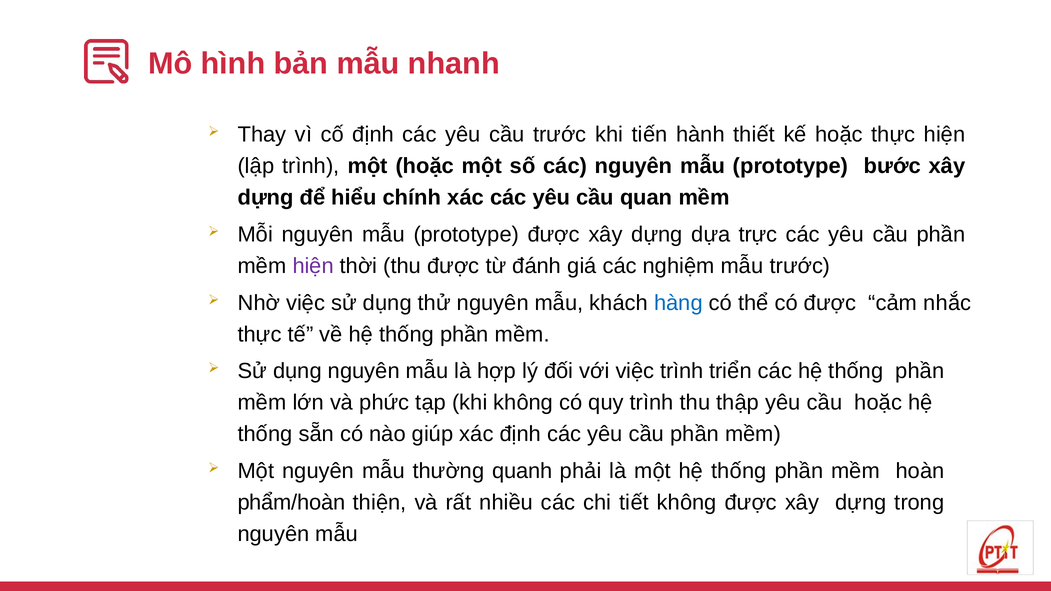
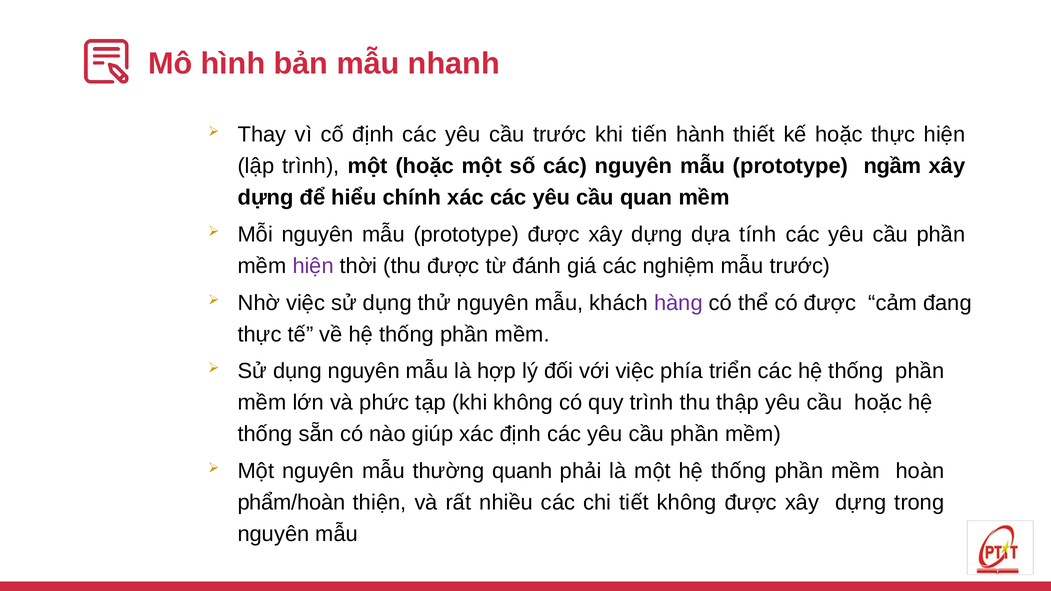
bước: bước -> ngầm (892, 166)
trực: trực -> tính (758, 235)
hàng colour: blue -> purple (678, 303)
nhắc: nhắc -> đang (947, 303)
việc trình: trình -> phía (682, 371)
